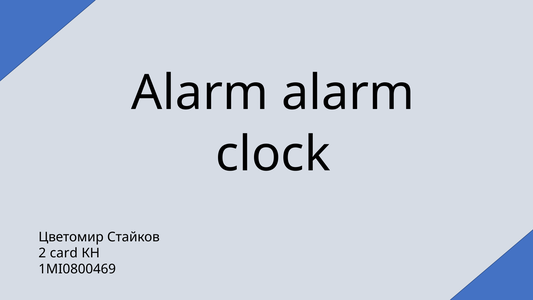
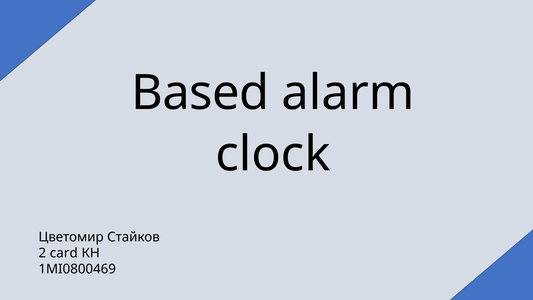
Alarm: Alarm -> Based (200, 93)
